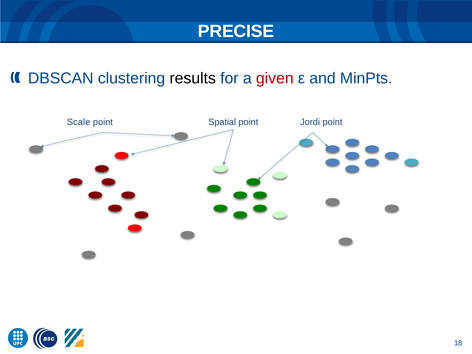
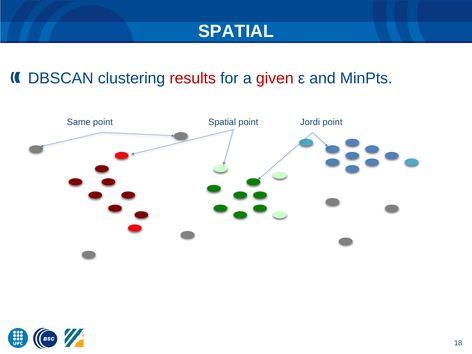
PRECISE: PRECISE -> SPATIAL (236, 31)
results colour: black -> red (193, 78)
Scale: Scale -> Same (79, 122)
